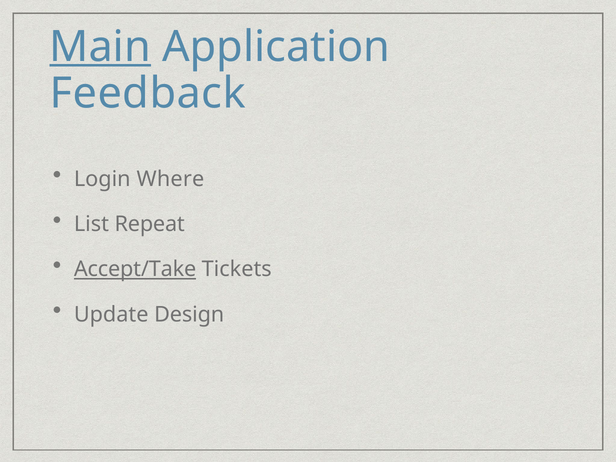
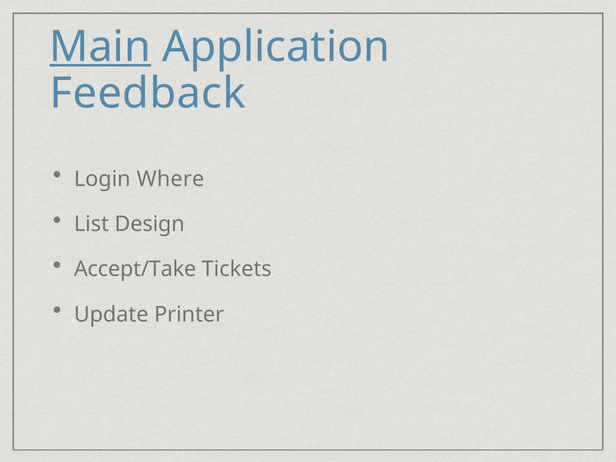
Repeat: Repeat -> Design (150, 224)
Accept/Take underline: present -> none (135, 269)
Design: Design -> Printer (189, 315)
